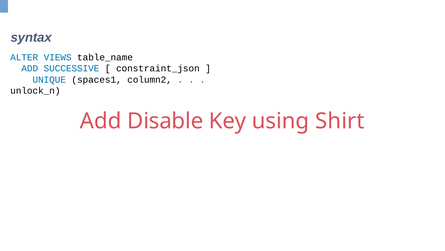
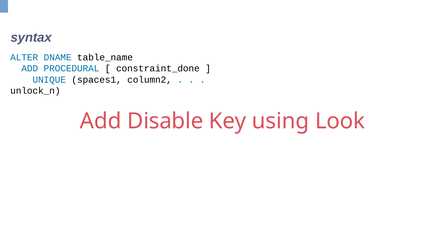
VIEWS: VIEWS -> DNAME (58, 57)
SUCCESSIVE: SUCCESSIVE -> PROCEDURAL (72, 68)
constraint_json: constraint_json -> constraint_done (158, 68)
Shirt: Shirt -> Look (340, 121)
